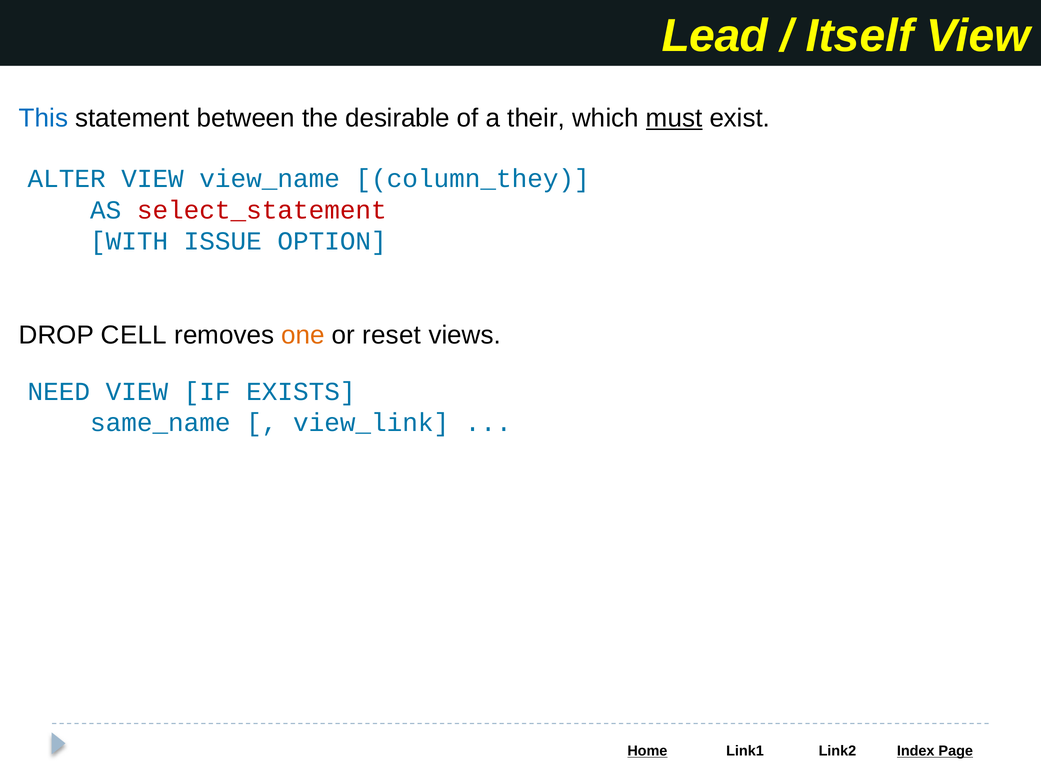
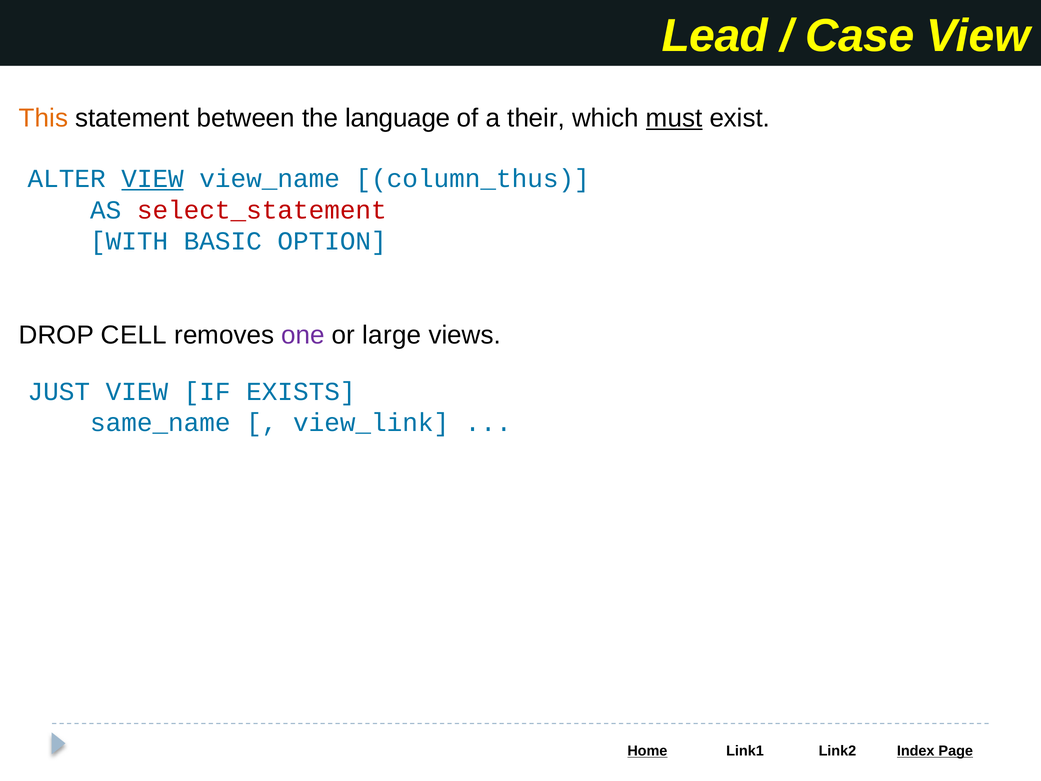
Itself: Itself -> Case (860, 36)
This colour: blue -> orange (43, 118)
desirable: desirable -> language (398, 118)
VIEW underline: none -> present (153, 179)
column_they: column_they -> column_thus (473, 179)
ISSUE: ISSUE -> BASIC (223, 241)
one colour: orange -> purple (303, 335)
reset: reset -> large (392, 335)
NEED: NEED -> JUST (59, 391)
